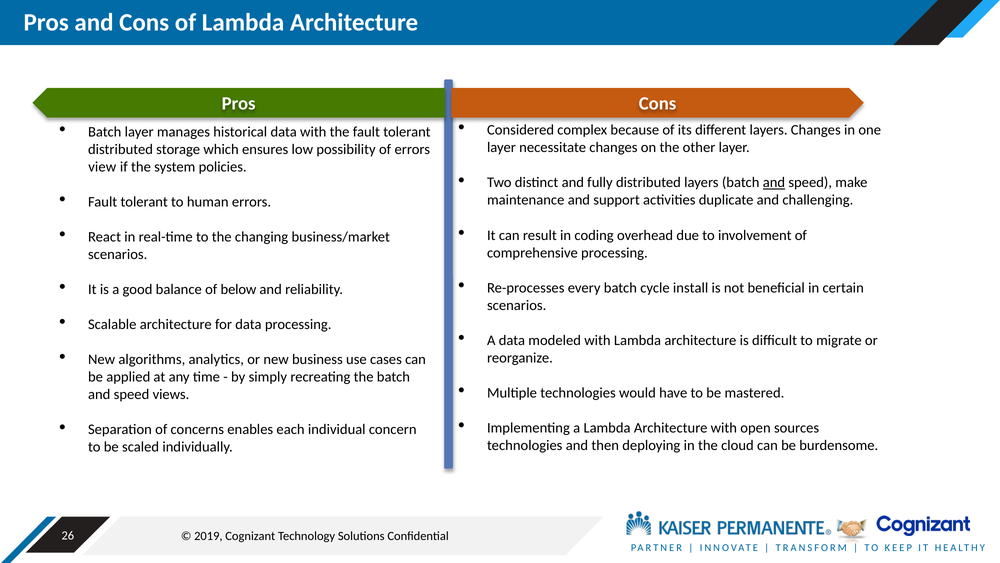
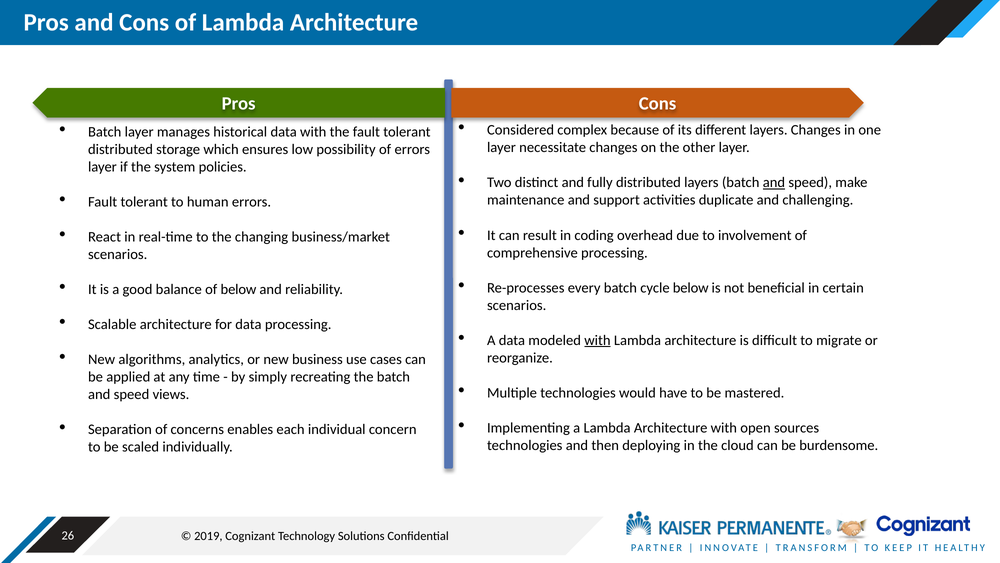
view: view -> layer (102, 167)
cycle install: install -> below (691, 288)
with underline: none -> present (597, 340)
